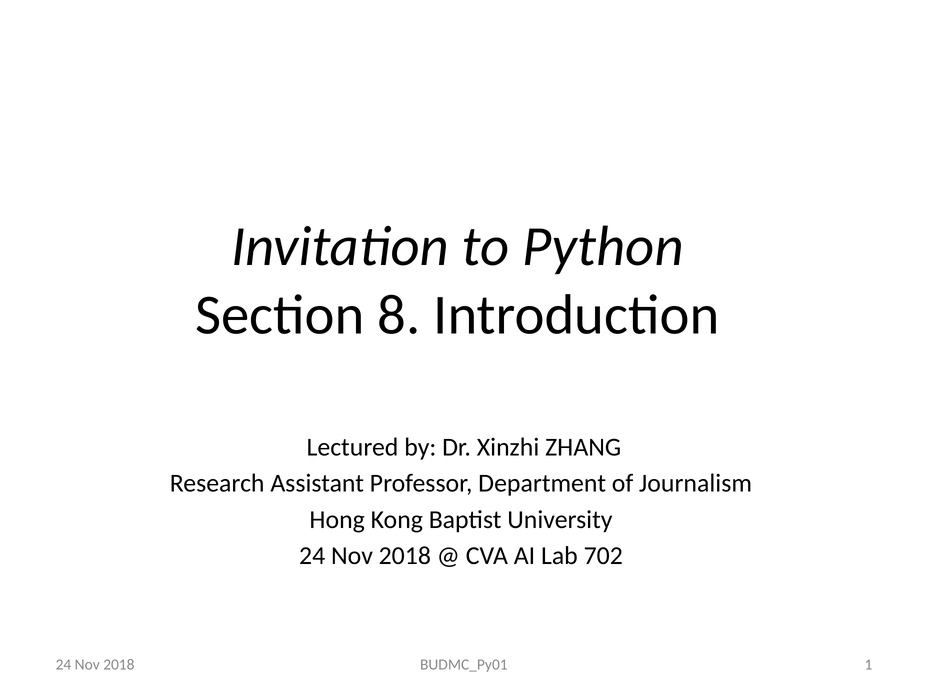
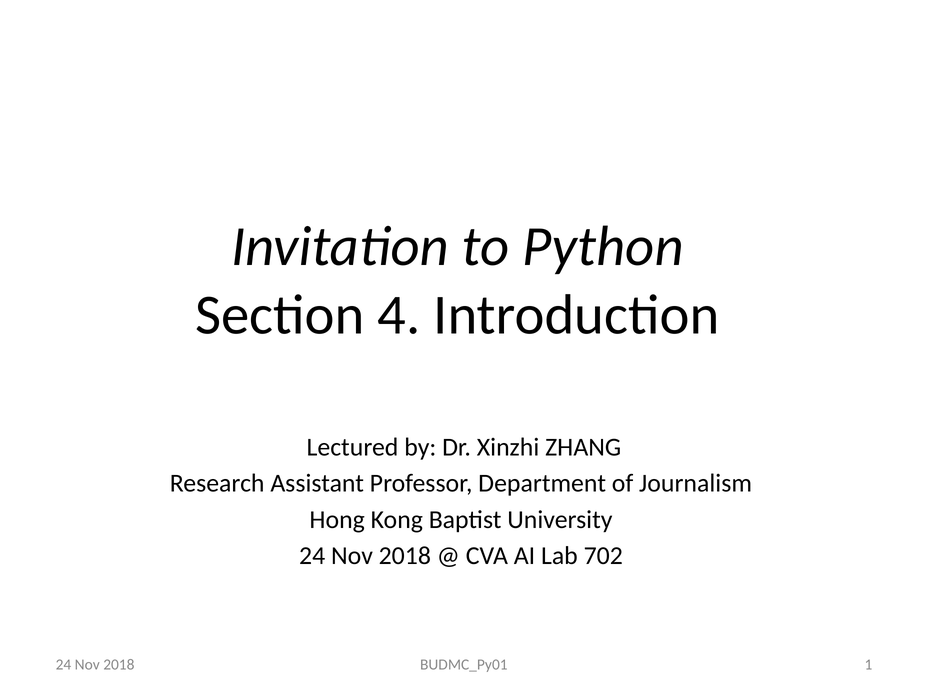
8: 8 -> 4 (399, 315)
